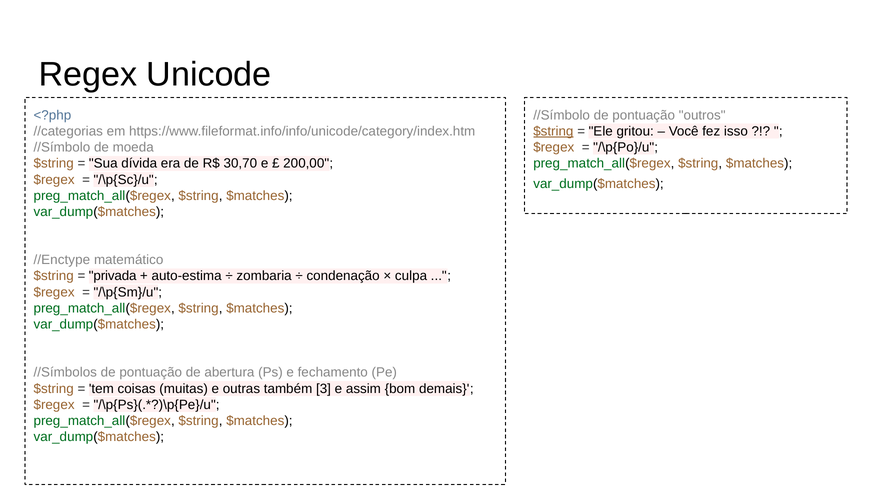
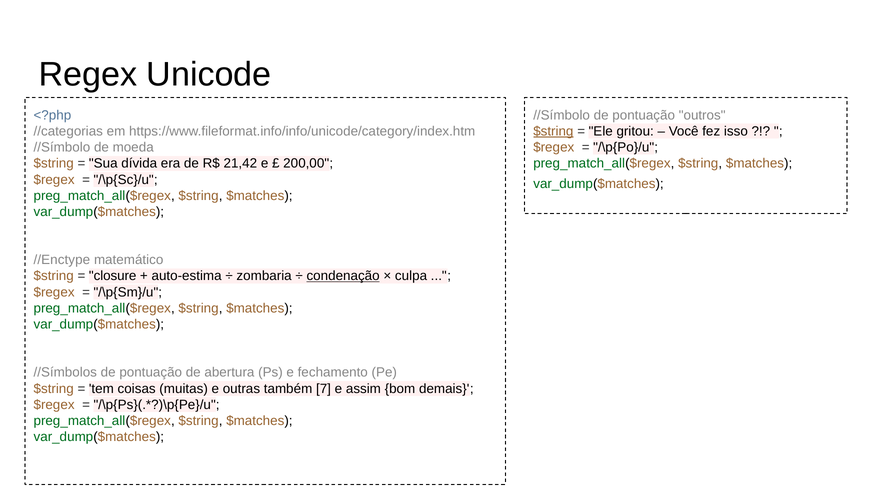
30,70: 30,70 -> 21,42 (240, 164)
privada: privada -> closure (113, 276)
condenação underline: none -> present (343, 276)
3: 3 -> 7 (324, 389)
